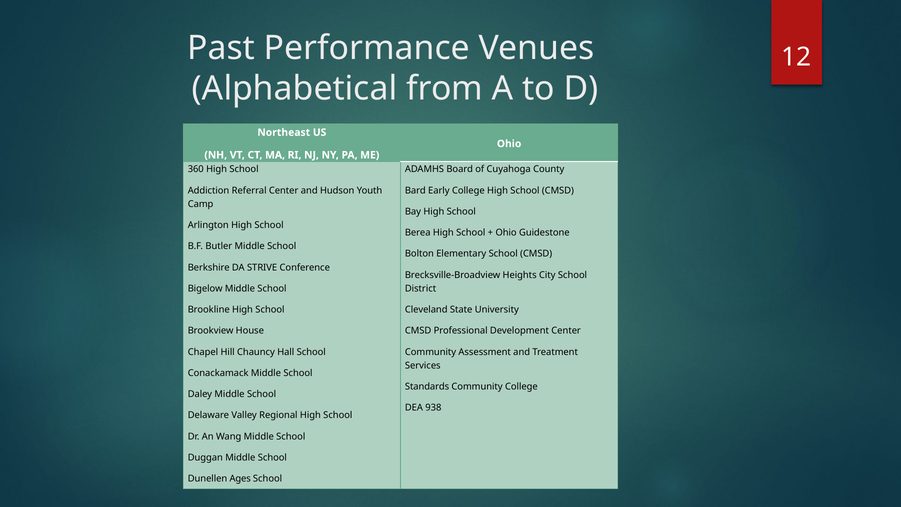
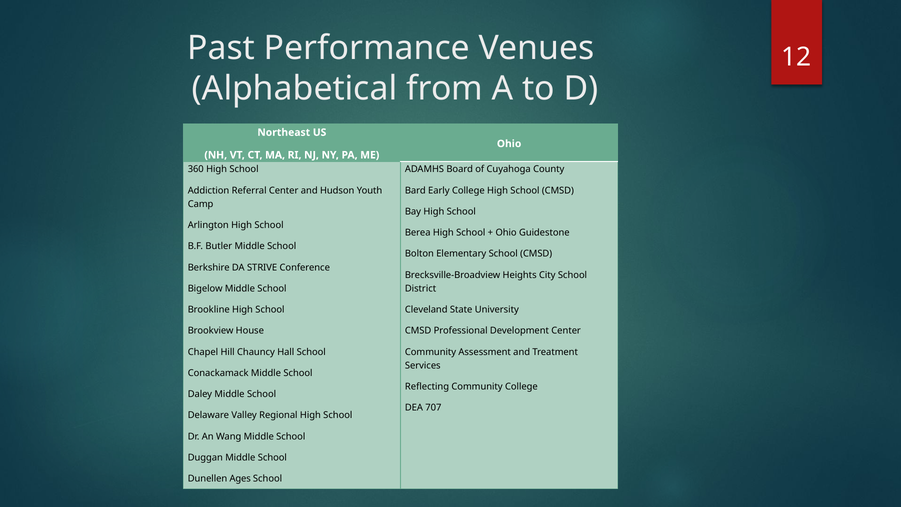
Standards: Standards -> Reflecting (427, 387)
938: 938 -> 707 (433, 408)
